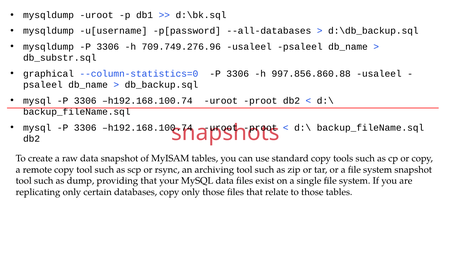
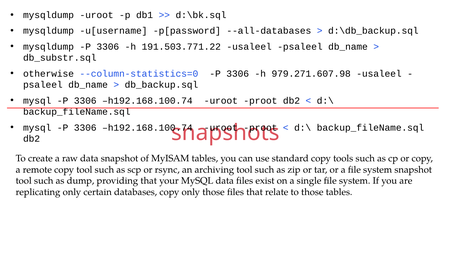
709.749.276.96: 709.749.276.96 -> 191.503.771.22 (181, 47)
graphical: graphical -> otherwise (49, 74)
997.856.860.88: 997.856.860.88 -> 979.271.607.98 (311, 74)
